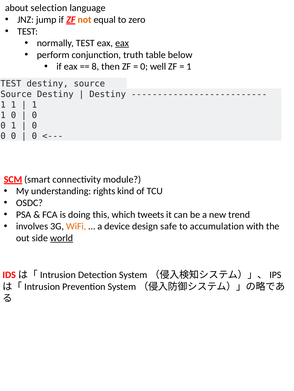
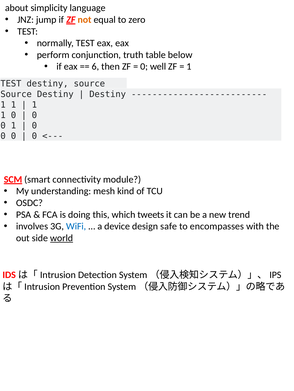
selection: selection -> simplicity (49, 8)
eax underline: present -> none (122, 43)
8: 8 -> 6 (95, 67)
rights: rights -> mesh (104, 192)
WiFi colour: orange -> blue (76, 227)
accumulation: accumulation -> encompasses (217, 227)
